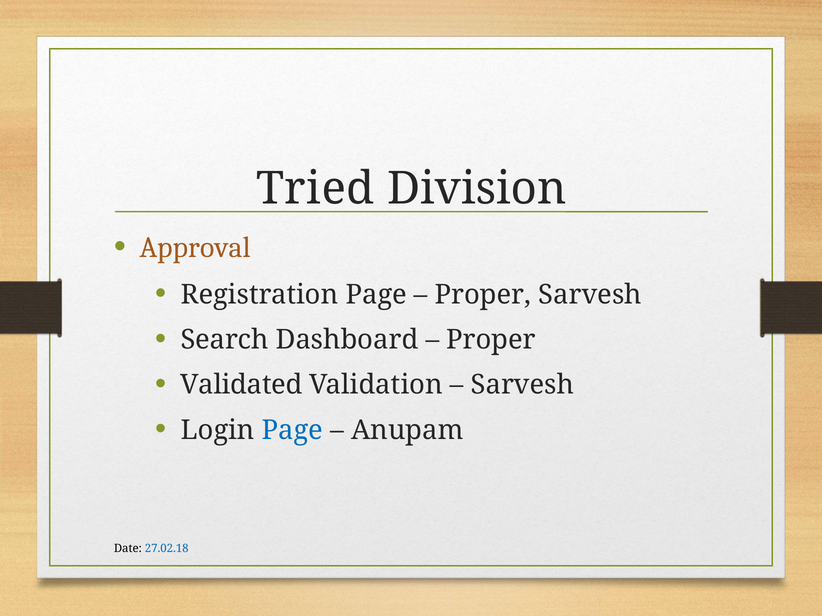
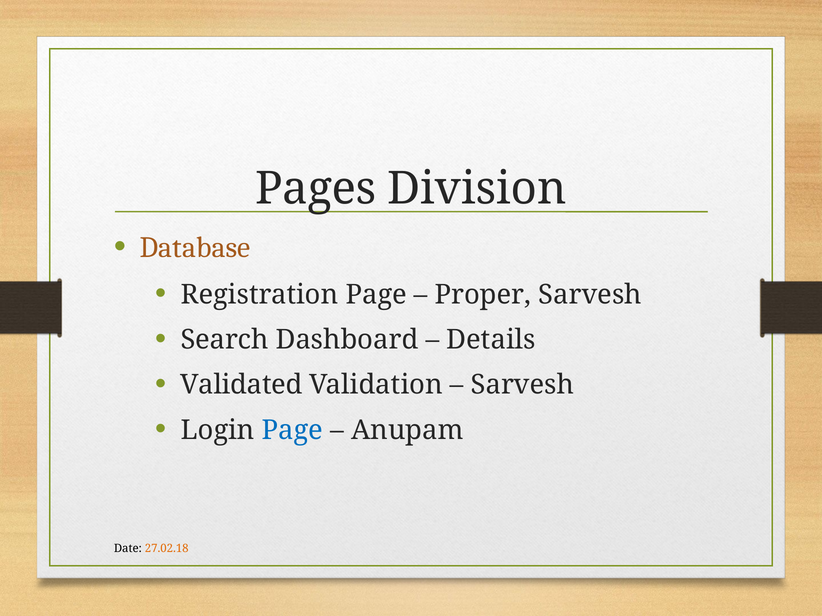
Tried: Tried -> Pages (316, 189)
Approval: Approval -> Database (195, 248)
Proper: Proper -> Details (491, 340)
27.02.18 colour: blue -> orange (167, 549)
